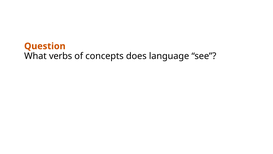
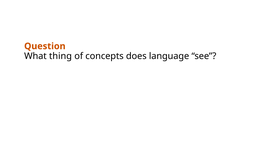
verbs: verbs -> thing (60, 56)
